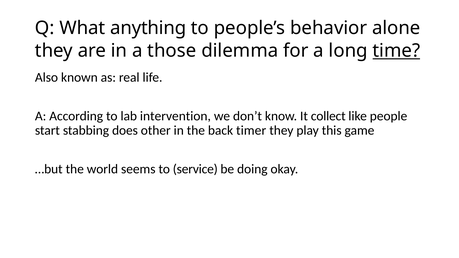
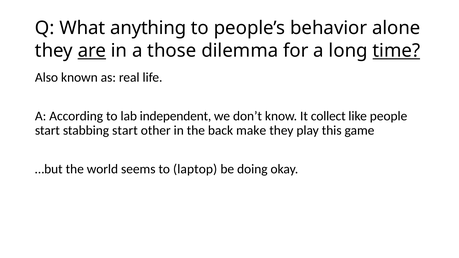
are underline: none -> present (92, 51)
intervention: intervention -> independent (176, 116)
stabbing does: does -> start (125, 131)
timer: timer -> make (251, 131)
service: service -> laptop (195, 169)
